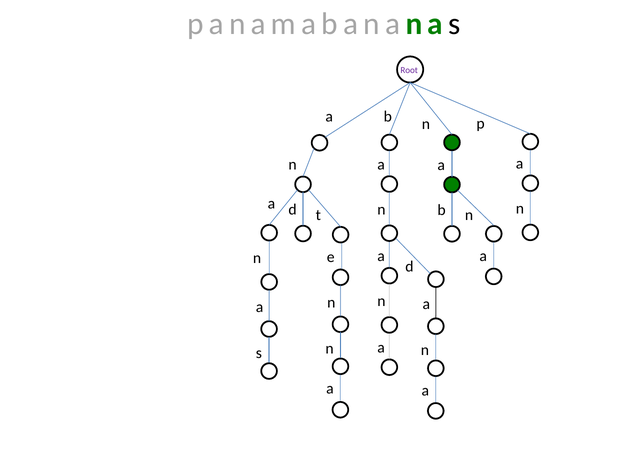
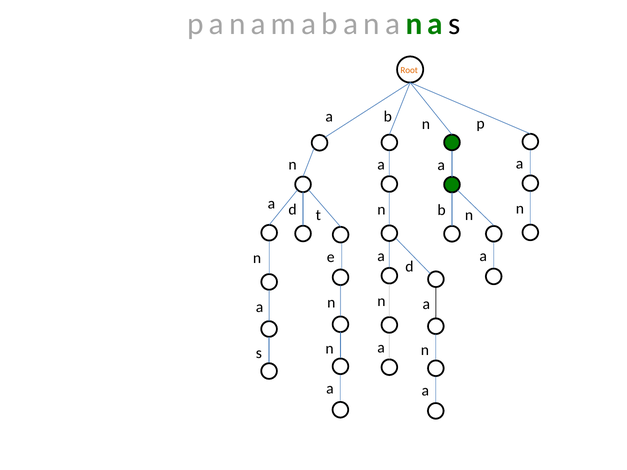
Root colour: purple -> orange (409, 70)
